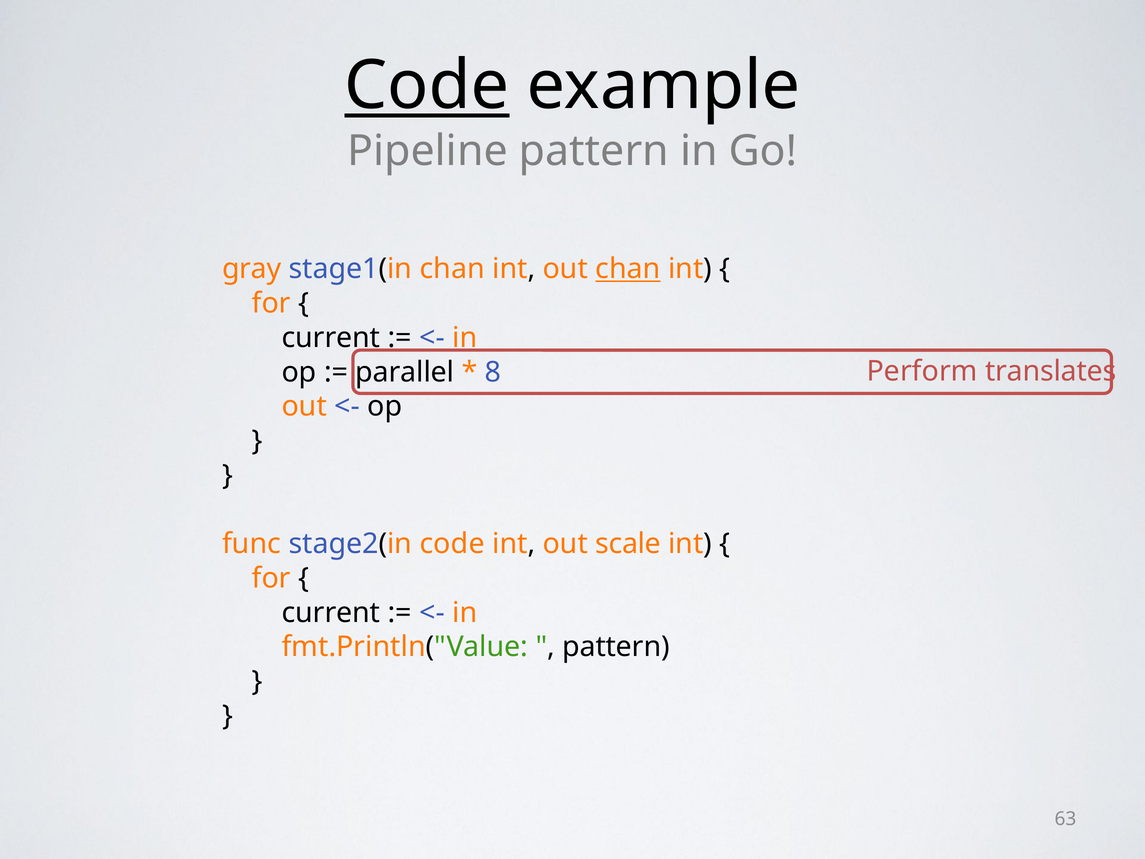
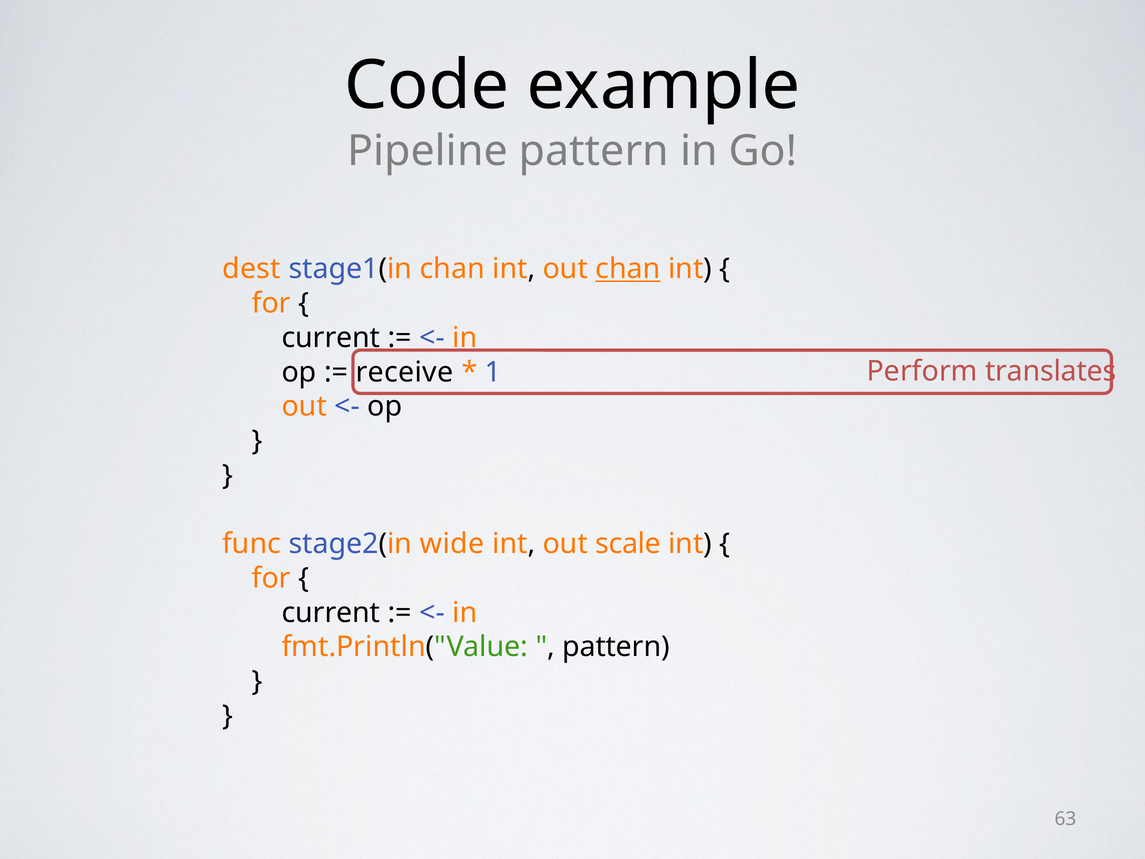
Code underline: present -> none (427, 86)
gray: gray -> dest (251, 269)
parallel: parallel -> receive (405, 372)
8: 8 -> 1 (493, 372)
stage2(in code: code -> wide (452, 544)
